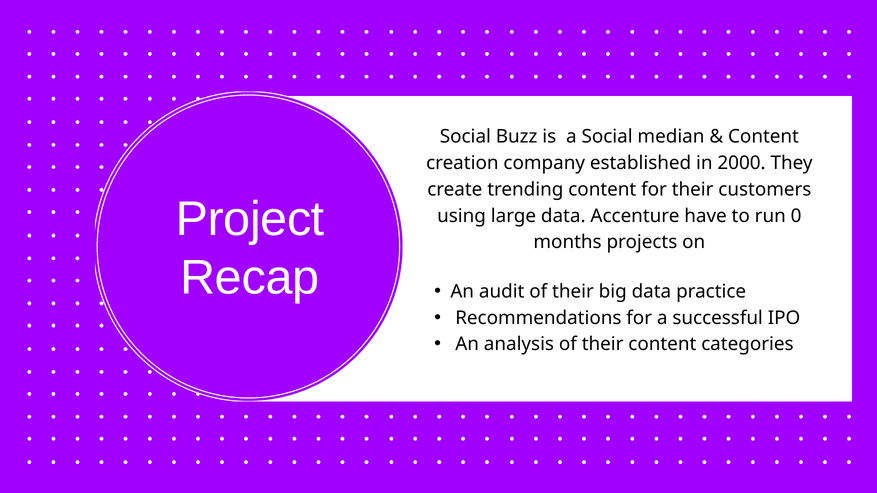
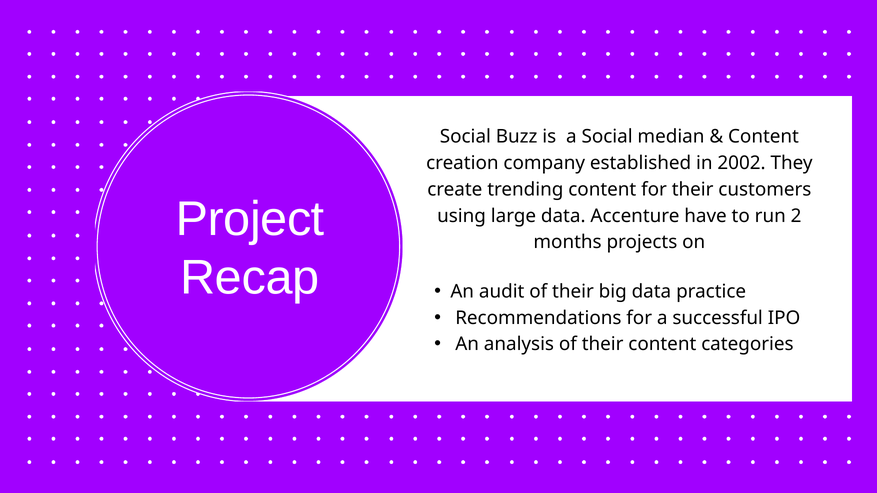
2000: 2000 -> 2002 (742, 163)
0: 0 -> 2 (796, 216)
